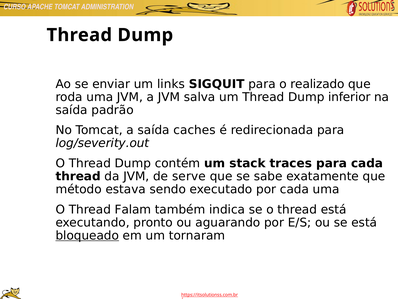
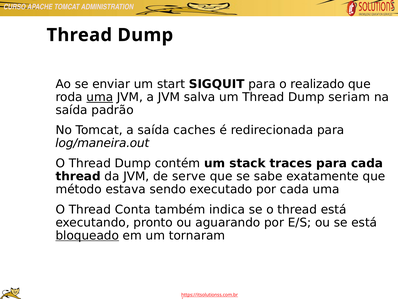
links: links -> start (171, 84)
uma underline: none -> present (100, 97)
inferior: inferior -> seriam (349, 97)
log/severity.out: log/severity.out -> log/maneira.out (102, 143)
Falam: Falam -> Conta (133, 209)
